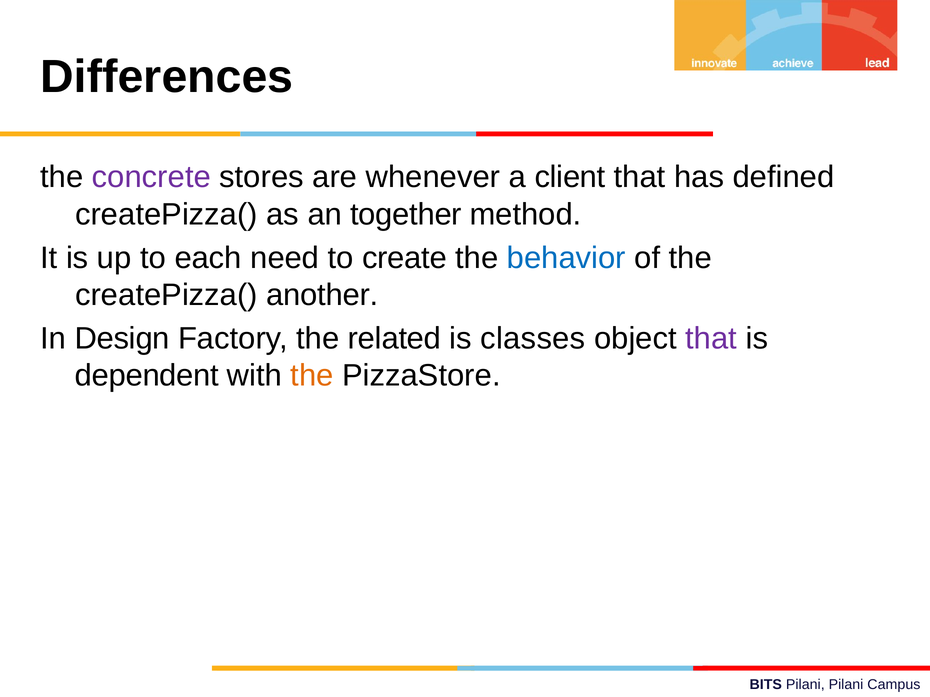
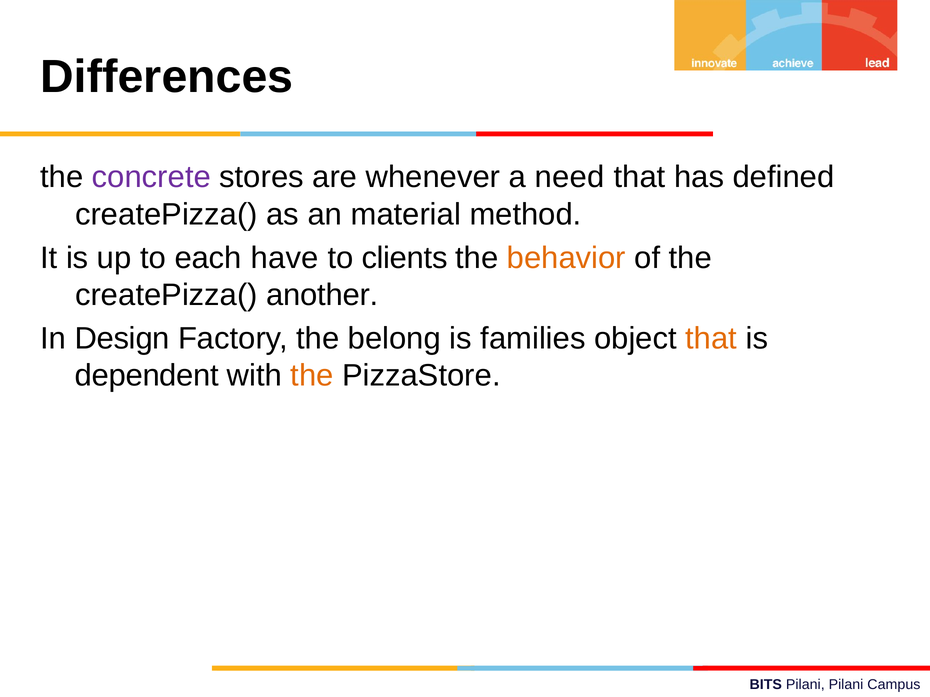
client: client -> need (570, 177)
together: together -> material (406, 215)
need: need -> have (285, 258)
create: create -> clients (405, 258)
behavior colour: blue -> orange (566, 258)
related: related -> belong (394, 339)
classes: classes -> families (533, 339)
that colour: purple -> orange (711, 339)
